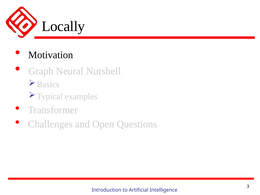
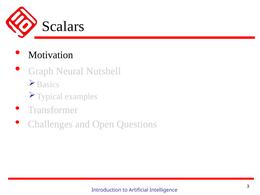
Locally: Locally -> Scalars (63, 26)
